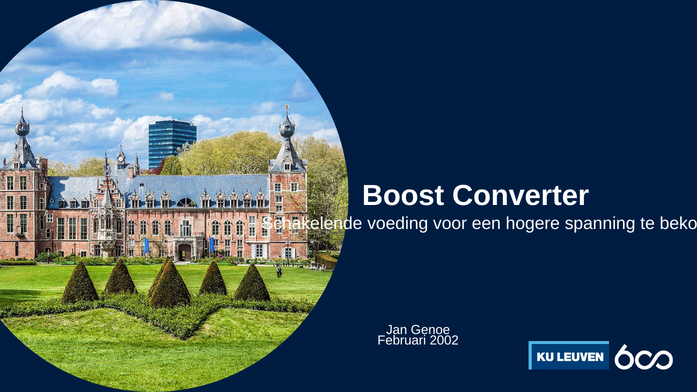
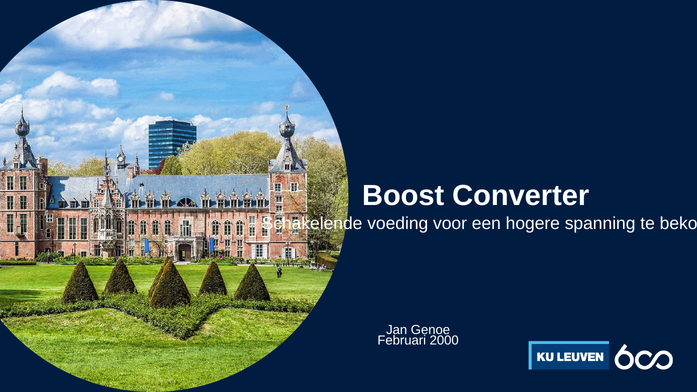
2002: 2002 -> 2000 (444, 341)
